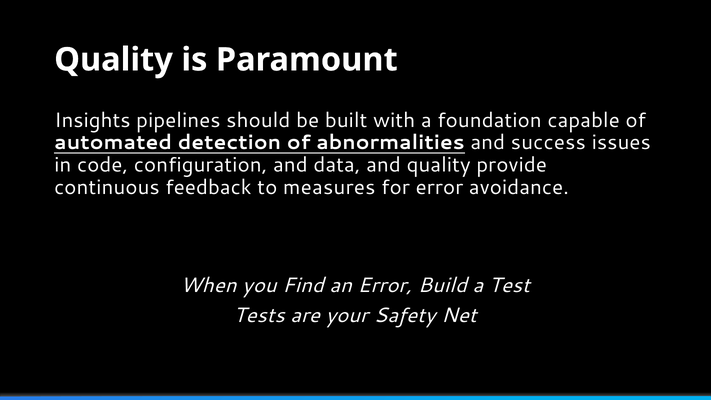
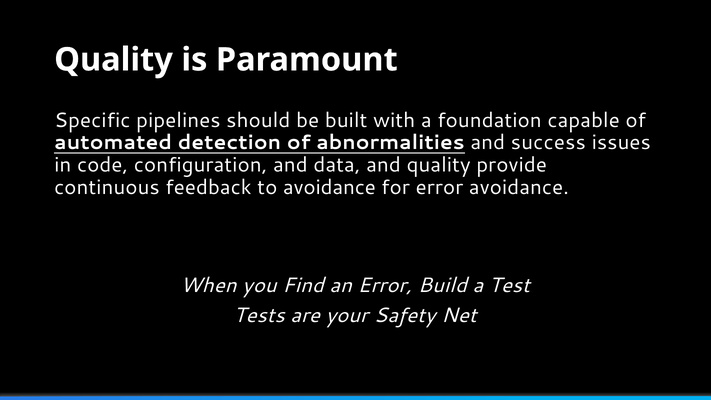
Insights: Insights -> Specific (92, 120)
to measures: measures -> avoidance (329, 187)
